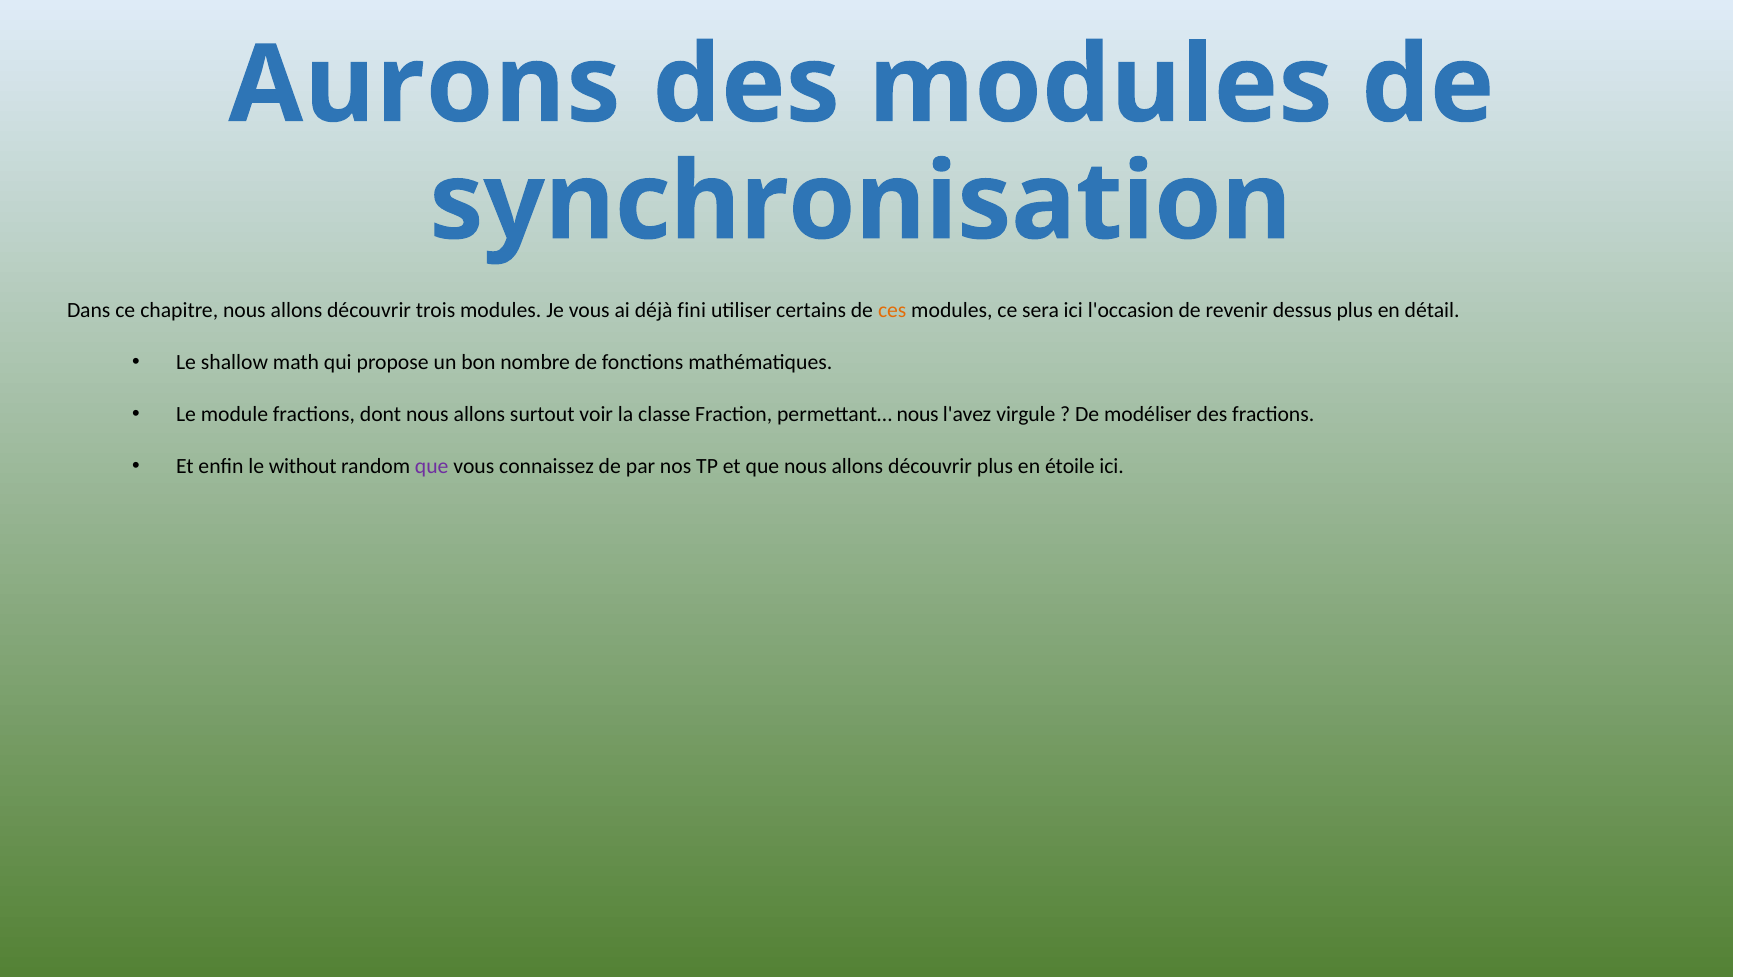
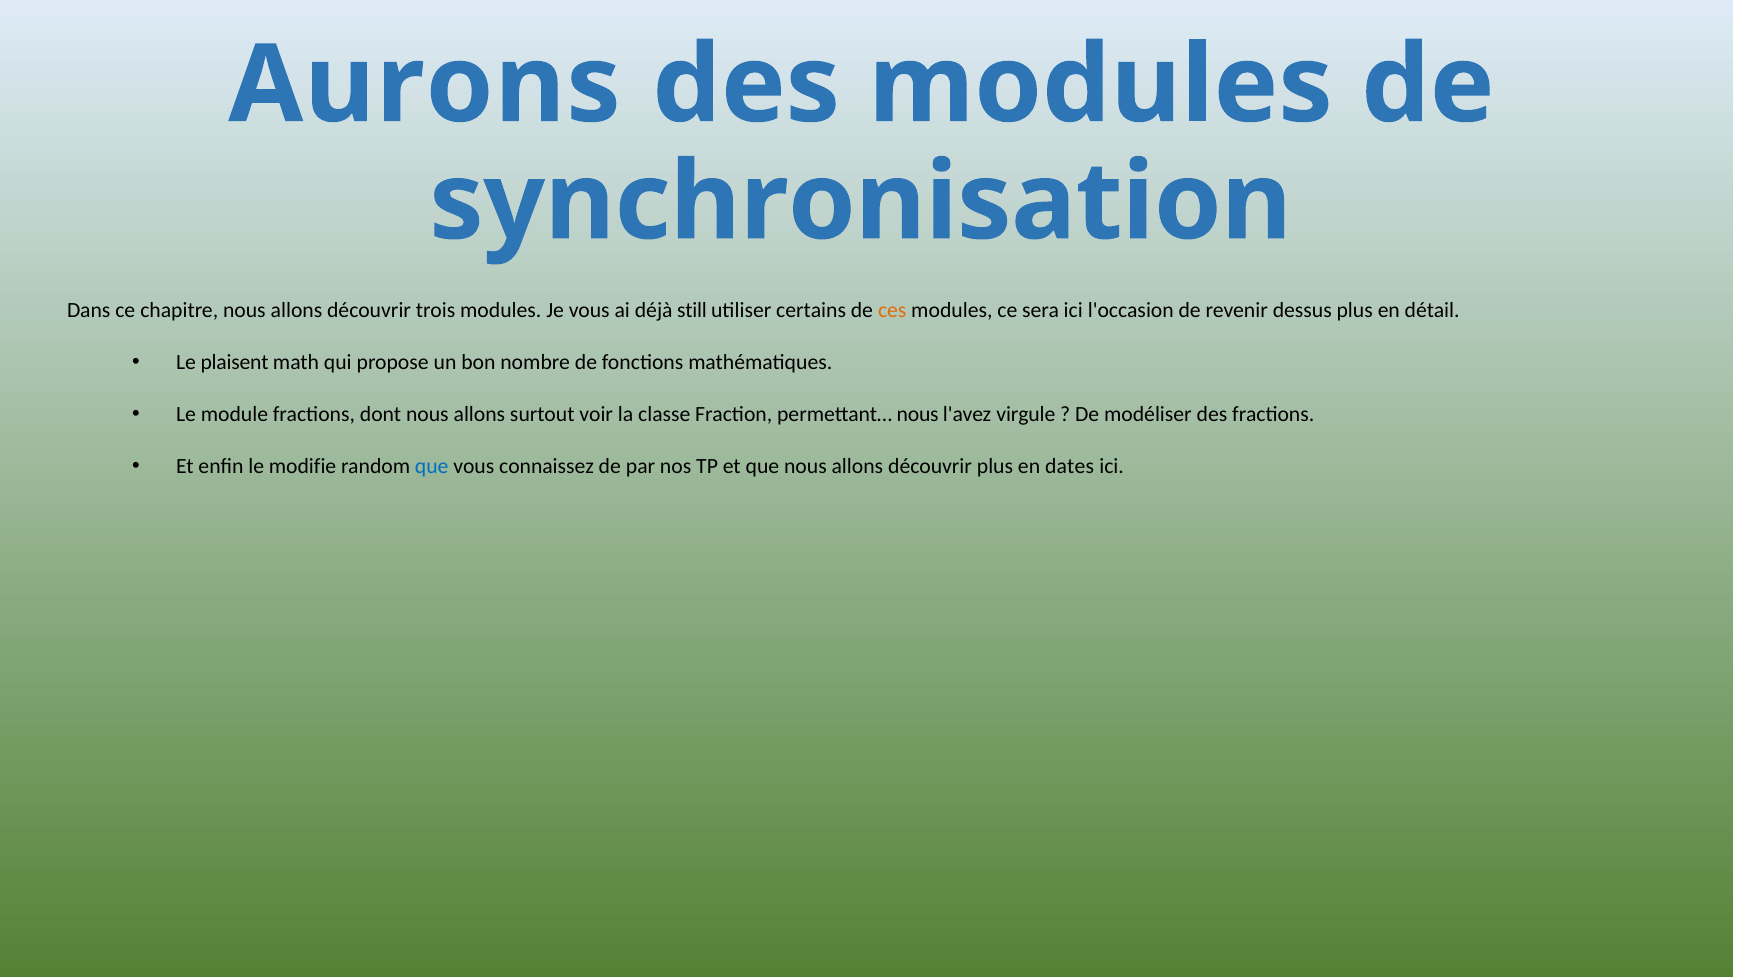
fini: fini -> still (692, 310)
shallow: shallow -> plaisent (235, 362)
without: without -> modifie (303, 466)
que colour: purple -> blue (432, 466)
étoile: étoile -> dates (1070, 466)
